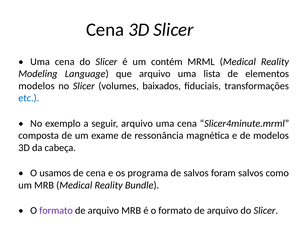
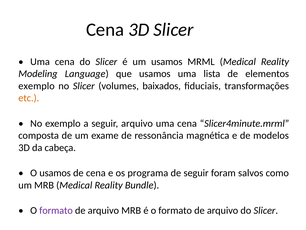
um contém: contém -> usamos (167, 62)
que arquivo: arquivo -> usamos (155, 74)
modelos: modelos -> exemplo (37, 86)
etc colour: blue -> orange (29, 98)
de salvos: salvos -> seguir (196, 173)
